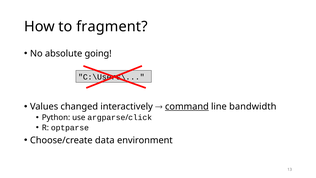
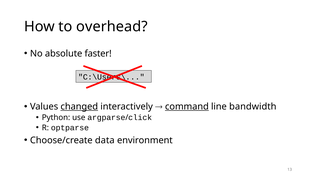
fragment: fragment -> overhead (112, 27)
going: going -> faster (98, 53)
changed underline: none -> present (79, 106)
